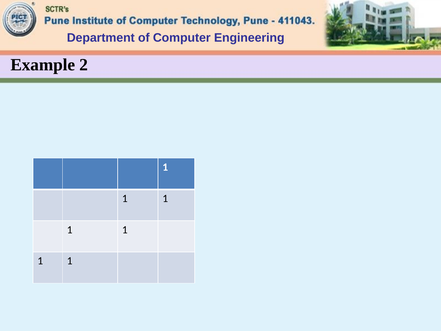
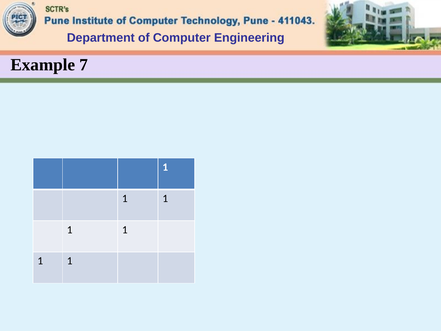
2: 2 -> 7 (84, 65)
